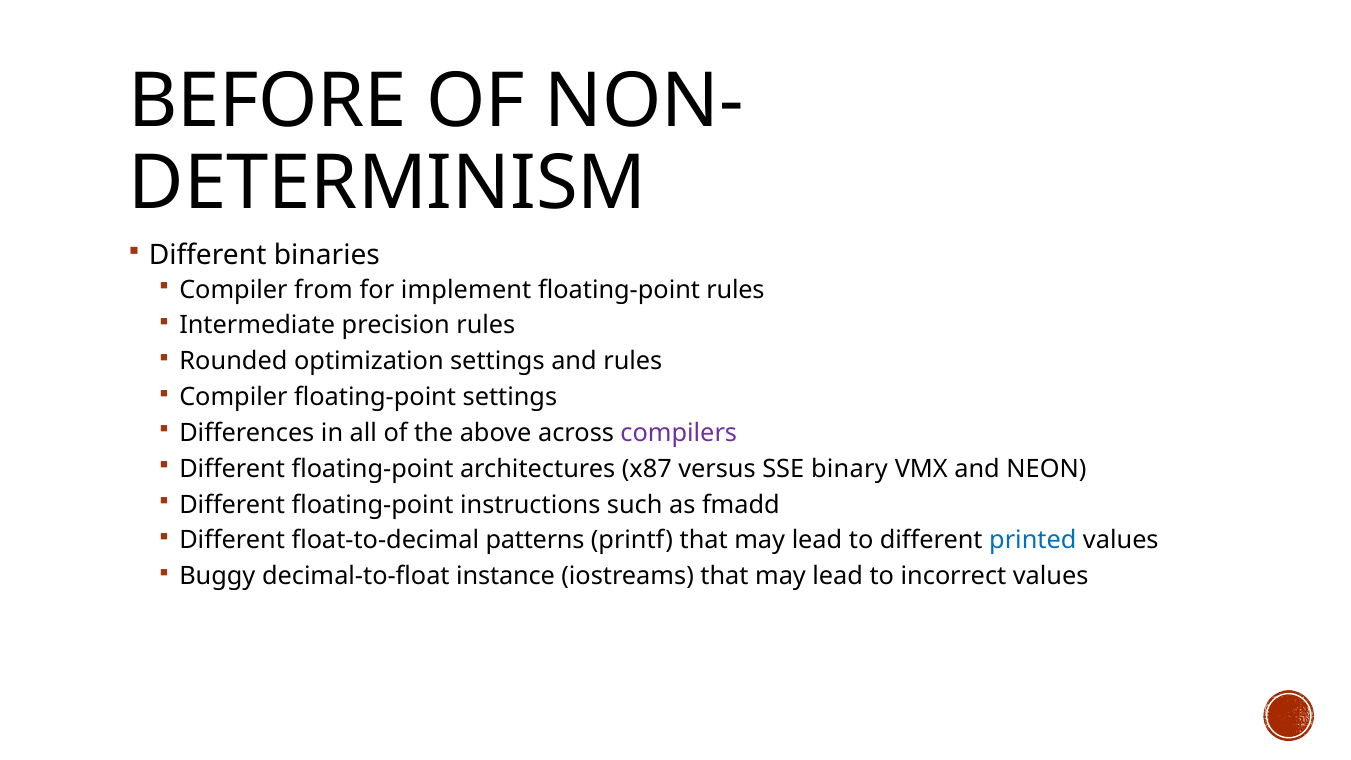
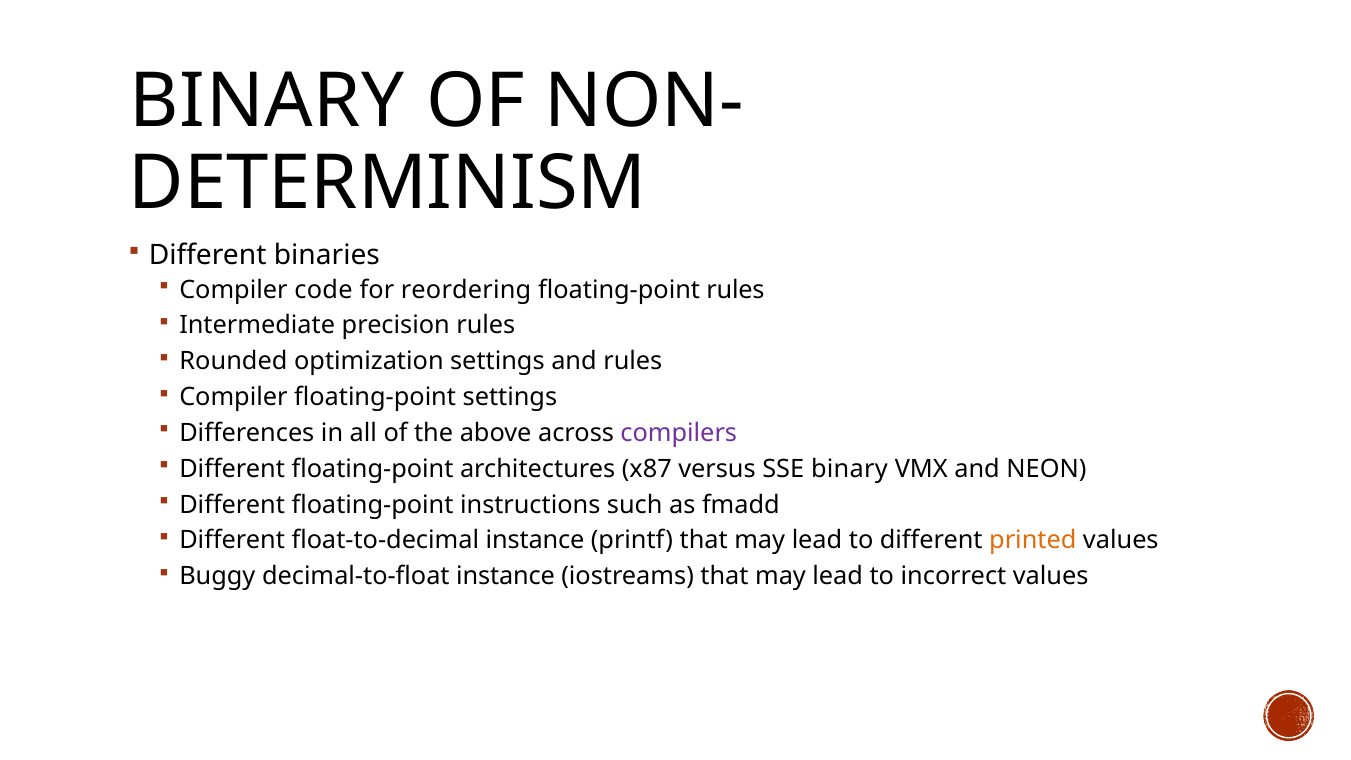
BEFORE: BEFORE -> BINARY (267, 101)
from: from -> code (324, 290)
implement: implement -> reordering (466, 290)
float-to-decimal patterns: patterns -> instance (535, 541)
printed colour: blue -> orange (1033, 541)
